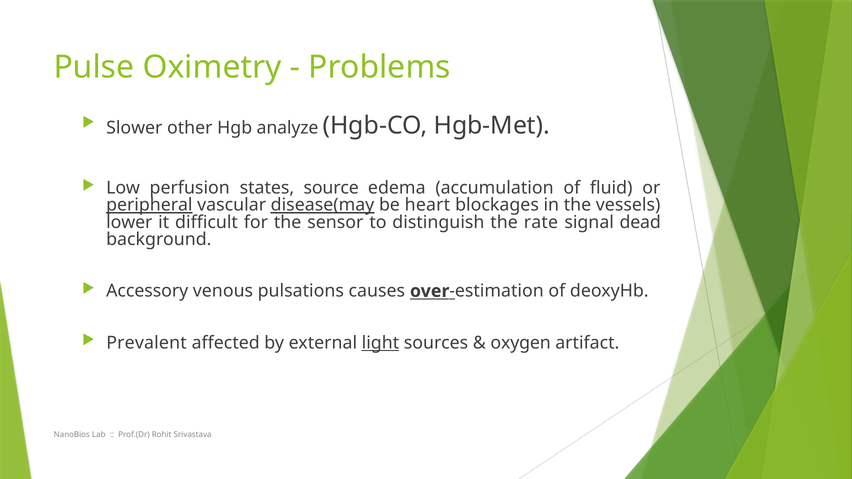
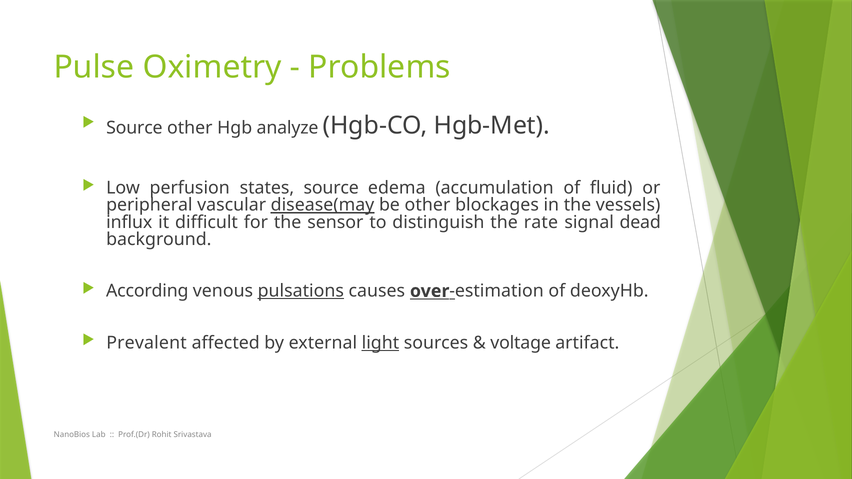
Slower: Slower -> Source (134, 128)
peripheral underline: present -> none (149, 205)
be heart: heart -> other (427, 205)
lower: lower -> influx (129, 222)
Accessory: Accessory -> According (147, 291)
pulsations underline: none -> present (301, 291)
oxygen: oxygen -> voltage (521, 343)
